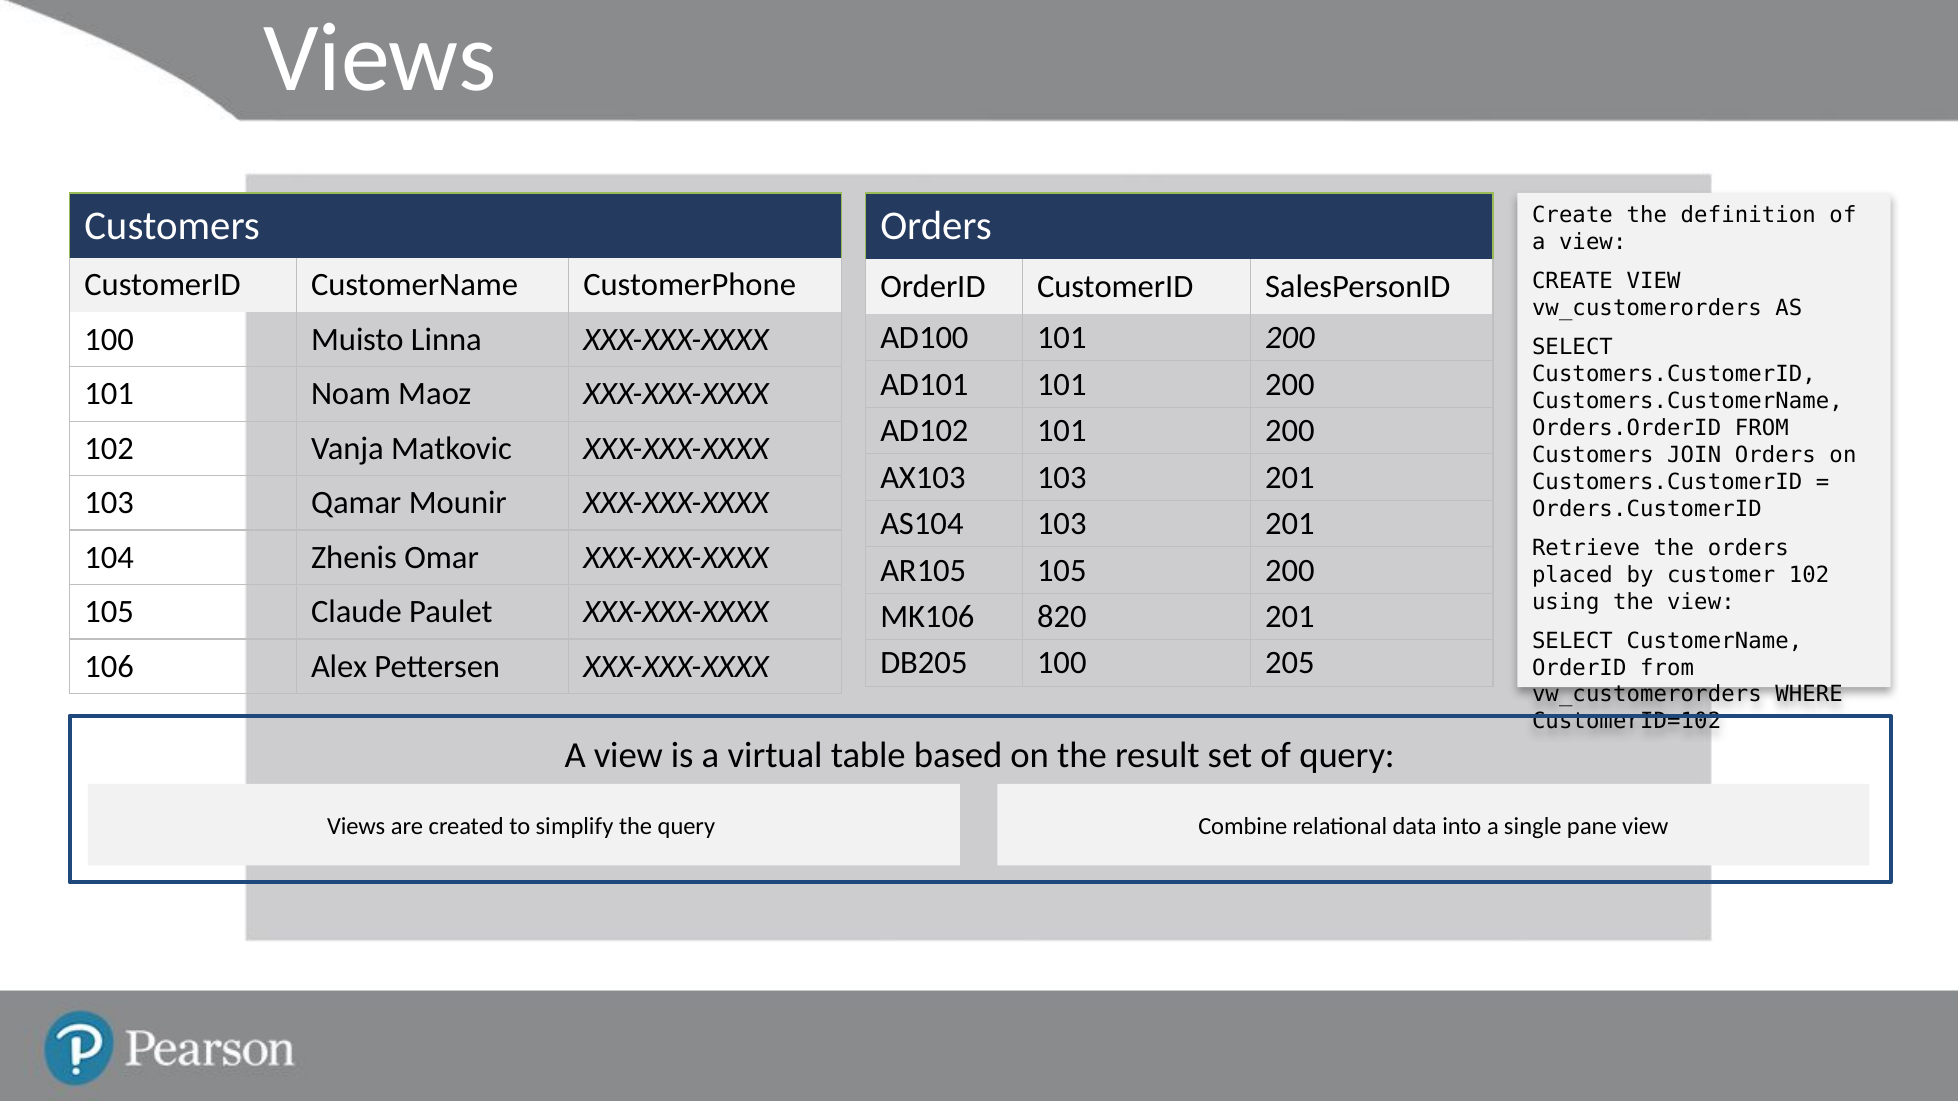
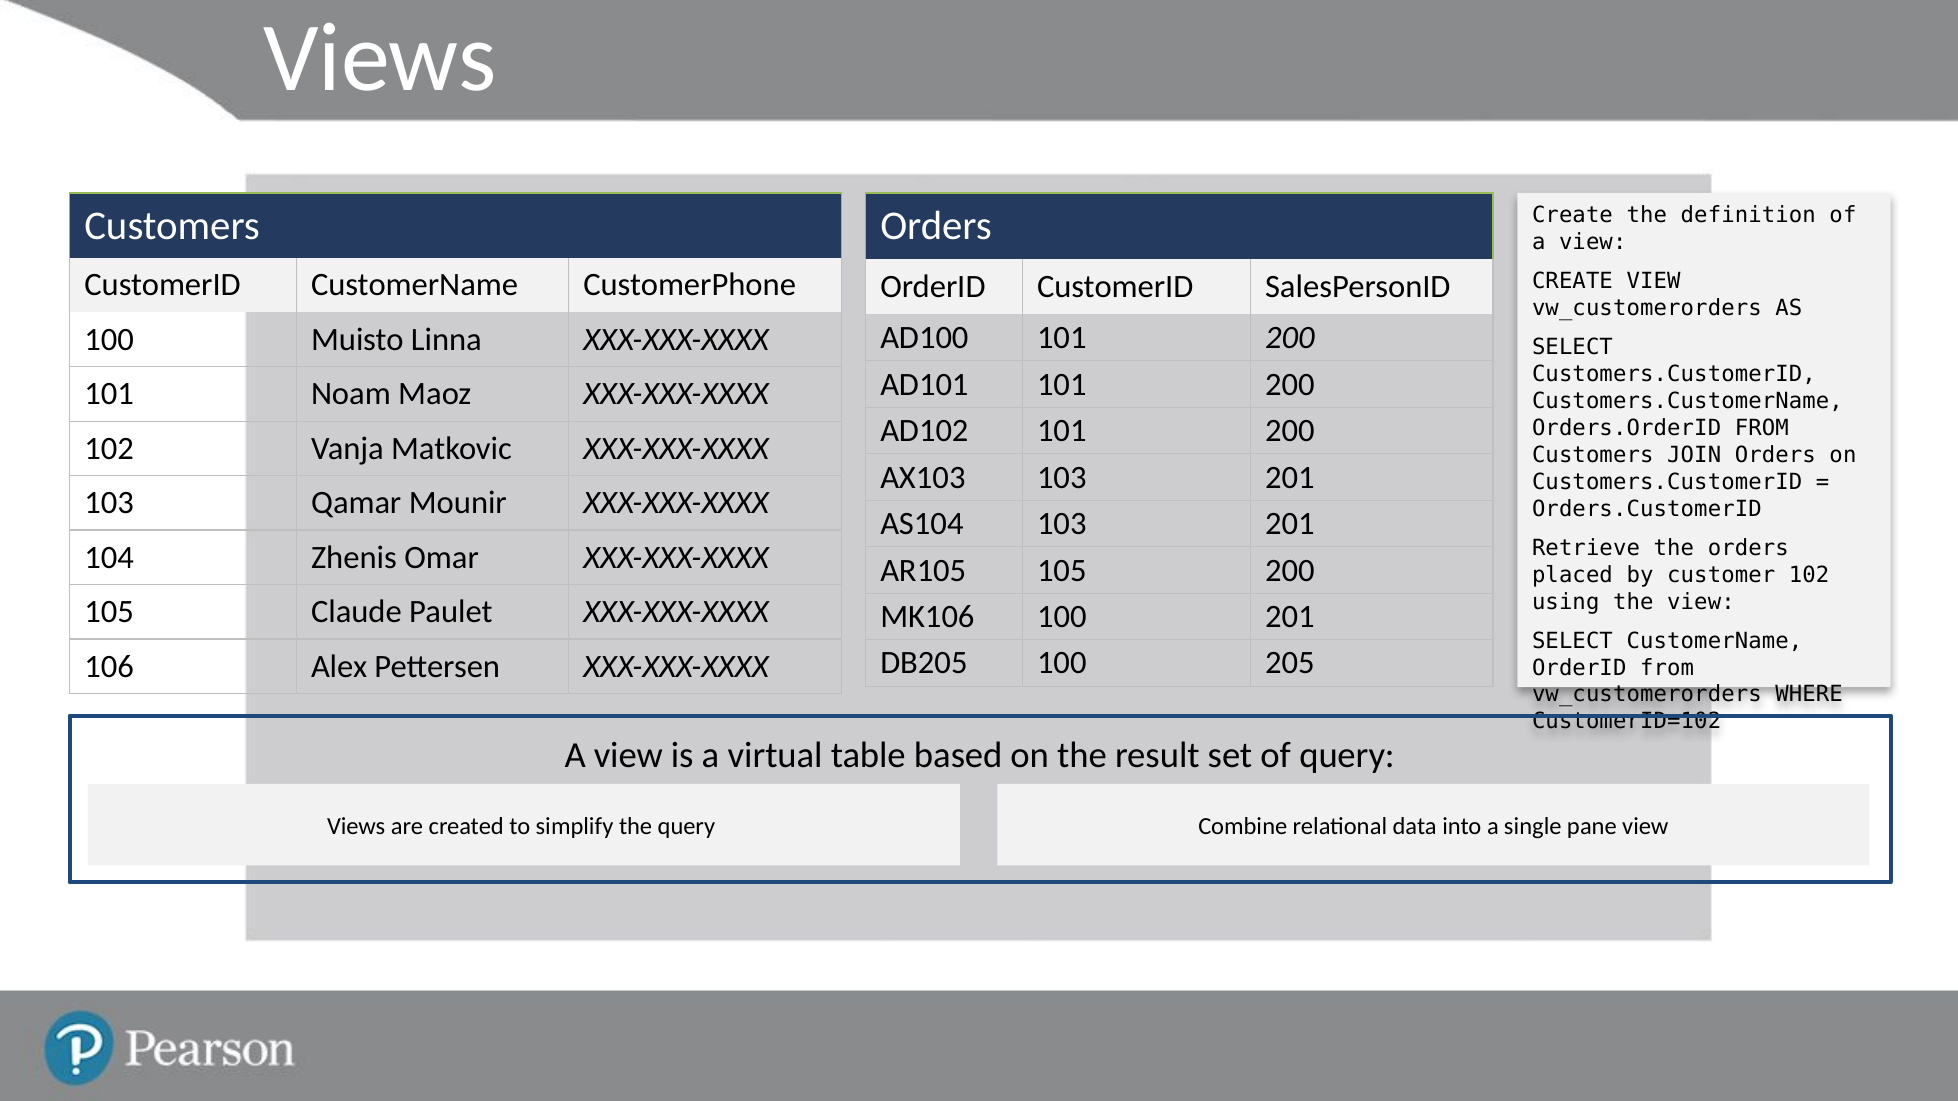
MK106 820: 820 -> 100 (1062, 617)
